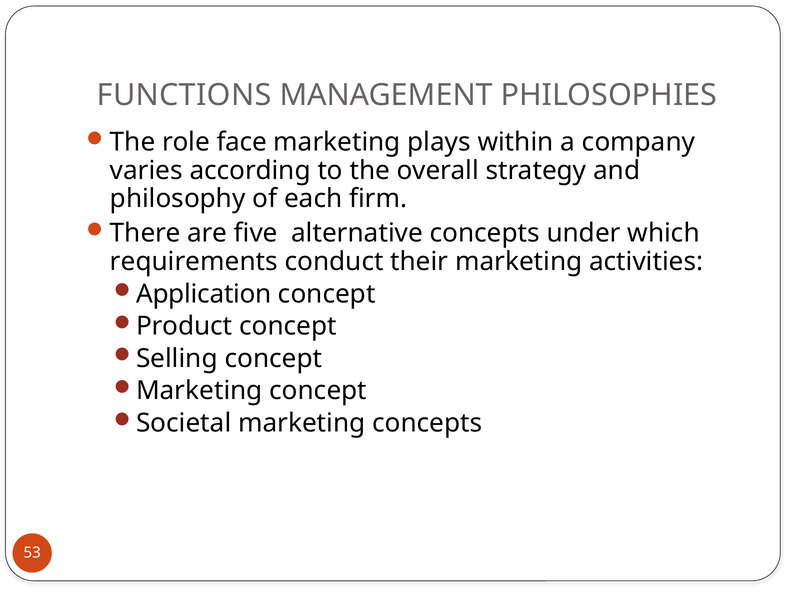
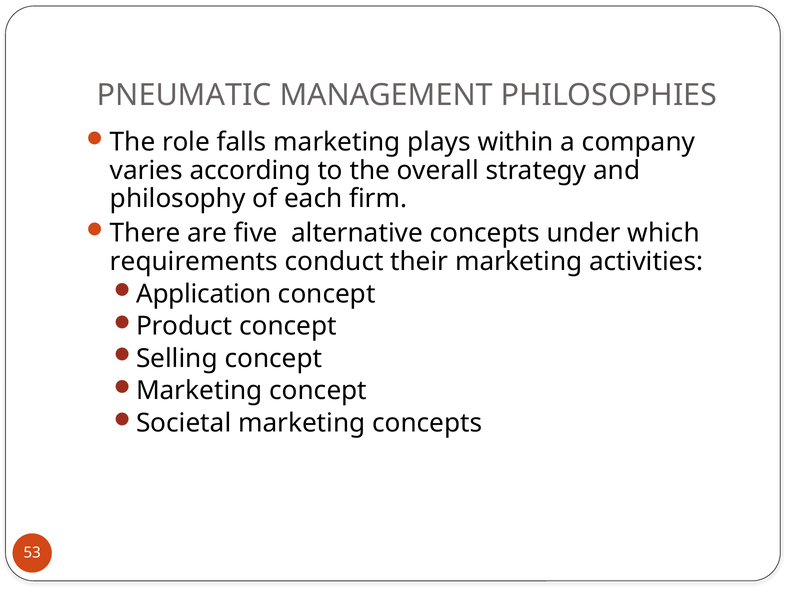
FUNCTIONS: FUNCTIONS -> PNEUMATIC (184, 95)
face: face -> falls (242, 142)
